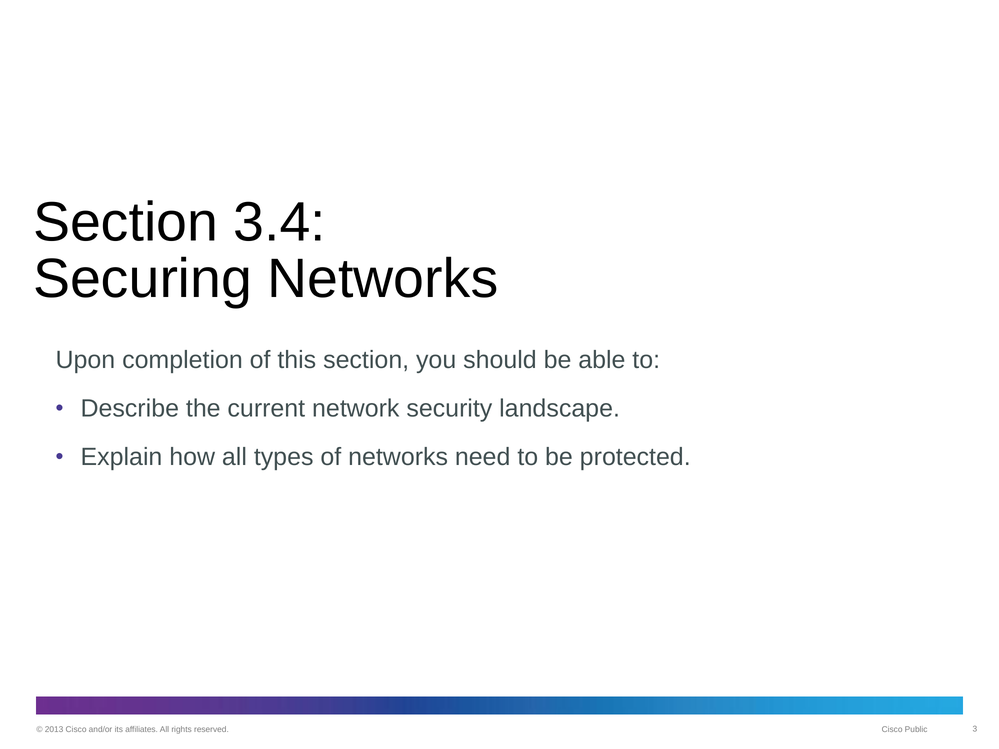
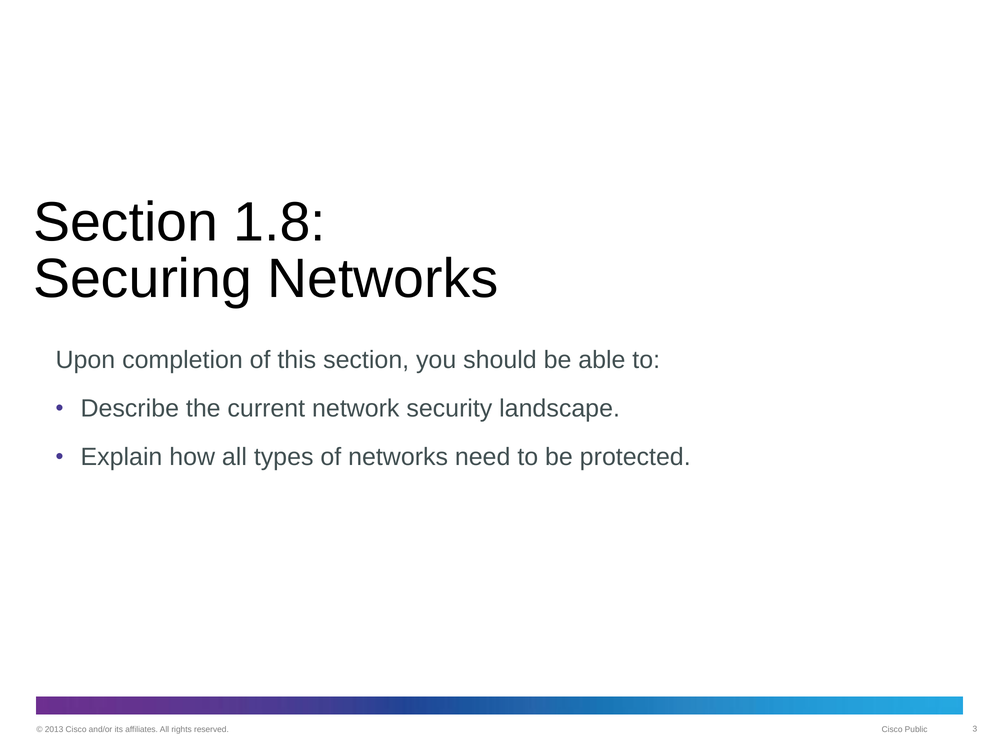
3.4: 3.4 -> 1.8 (280, 222)
